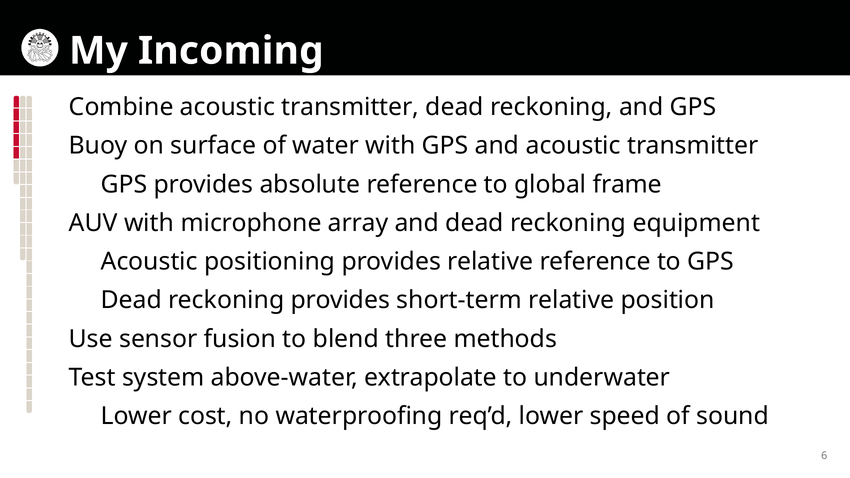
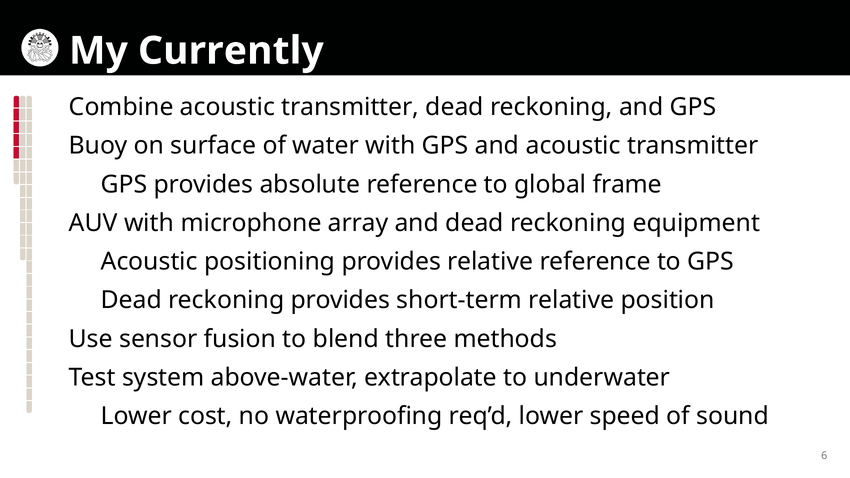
Incoming: Incoming -> Currently (231, 51)
